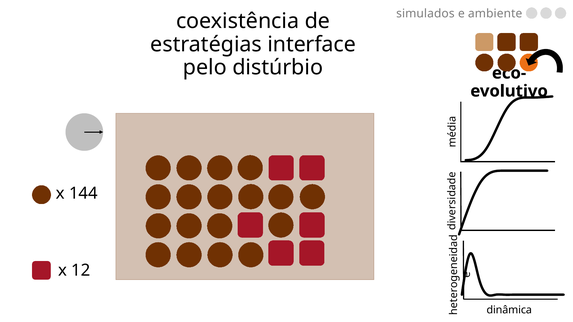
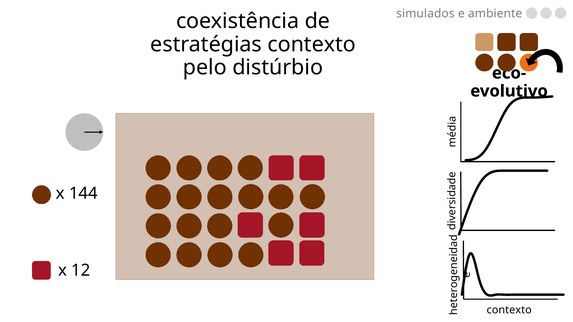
estratégias interface: interface -> contexto (312, 44)
dinâmica: dinâmica -> contexto (509, 310)
